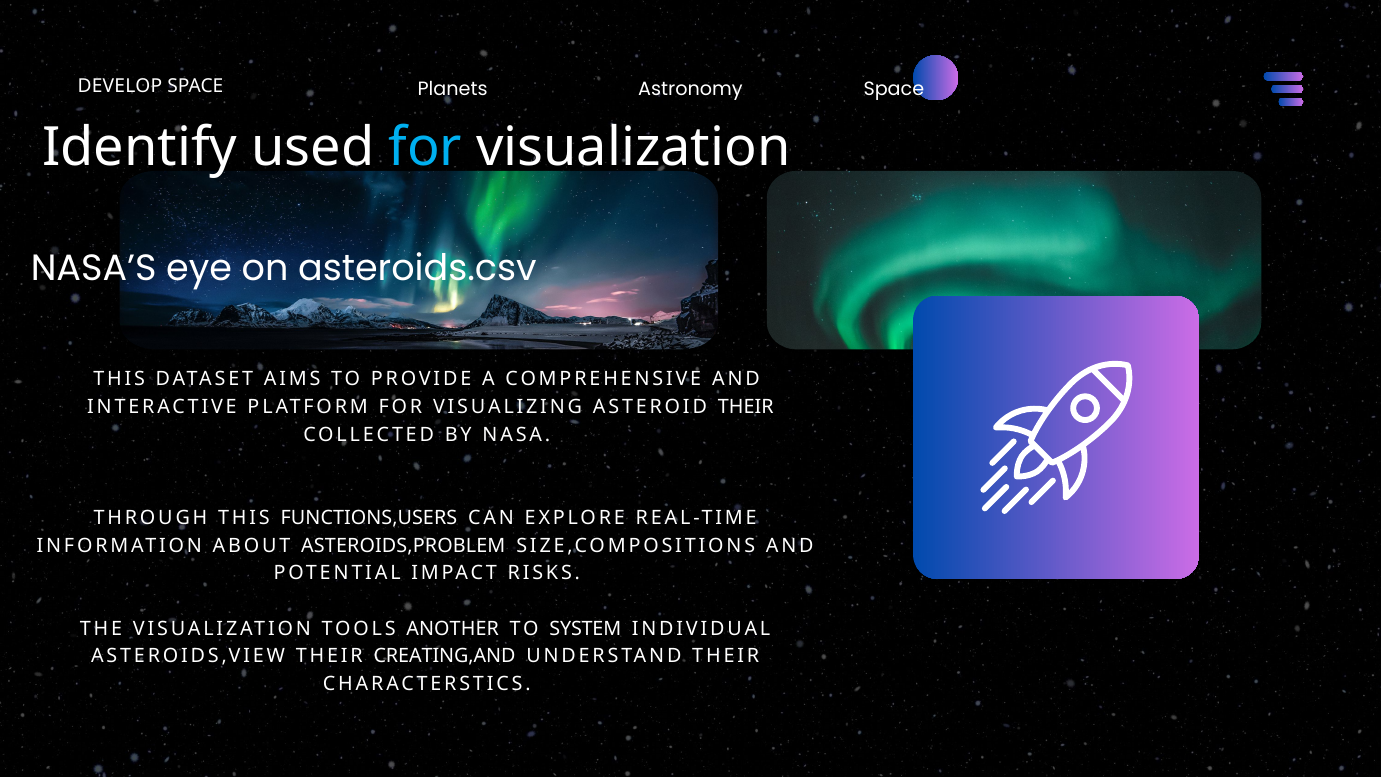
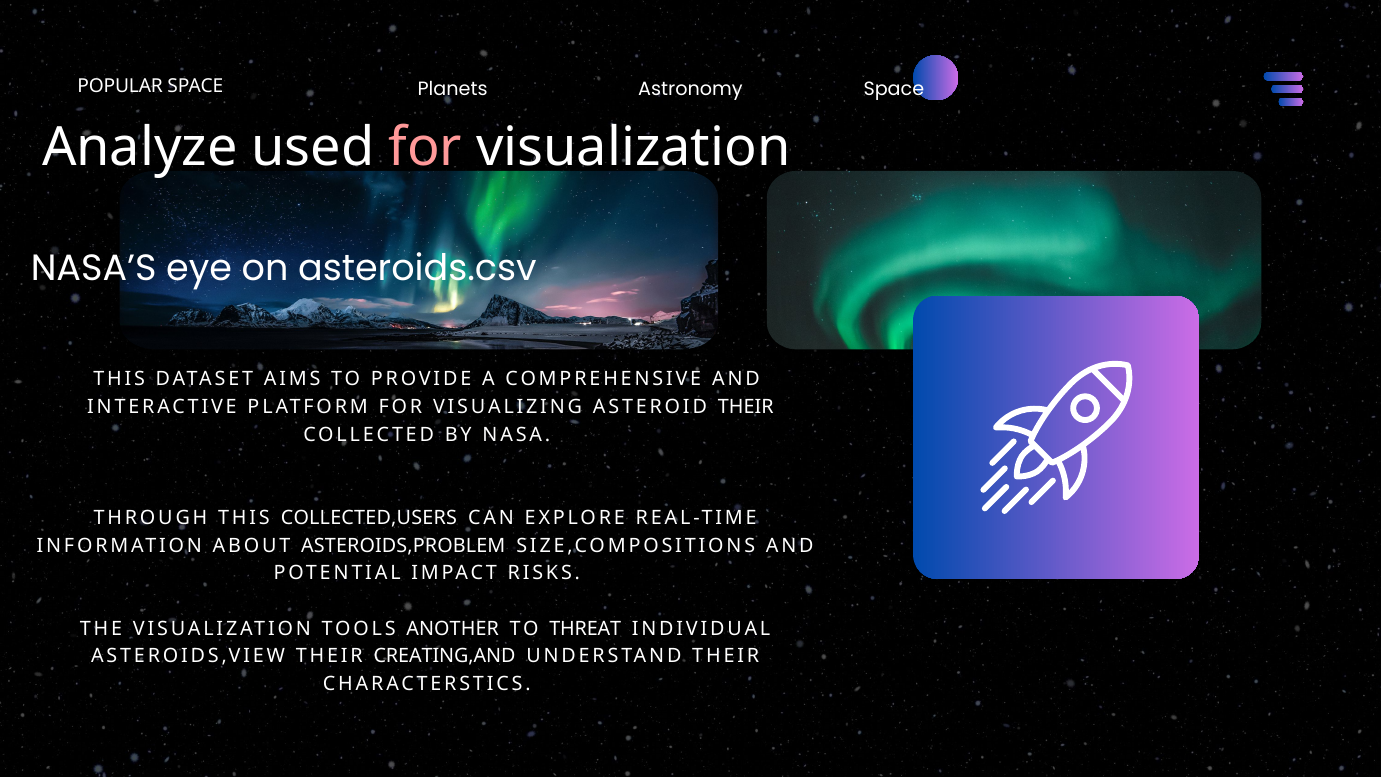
DEVELOP: DEVELOP -> POPULAR (120, 86)
Identify: Identify -> Analyze (140, 148)
for colour: light blue -> pink (425, 148)
FUNCTIONS,USERS: FUNCTIONS,USERS -> COLLECTED,USERS (369, 518)
SYSTEM: SYSTEM -> THREAT (585, 628)
